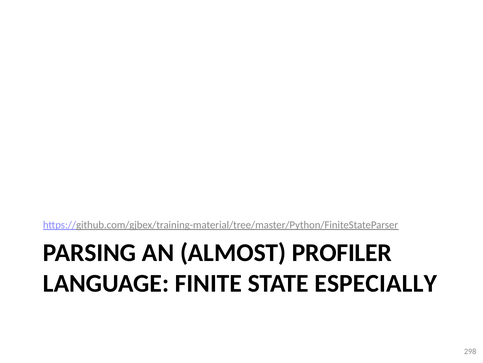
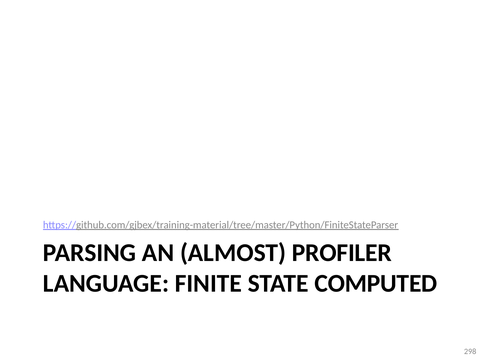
ESPECIALLY: ESPECIALLY -> COMPUTED (376, 283)
